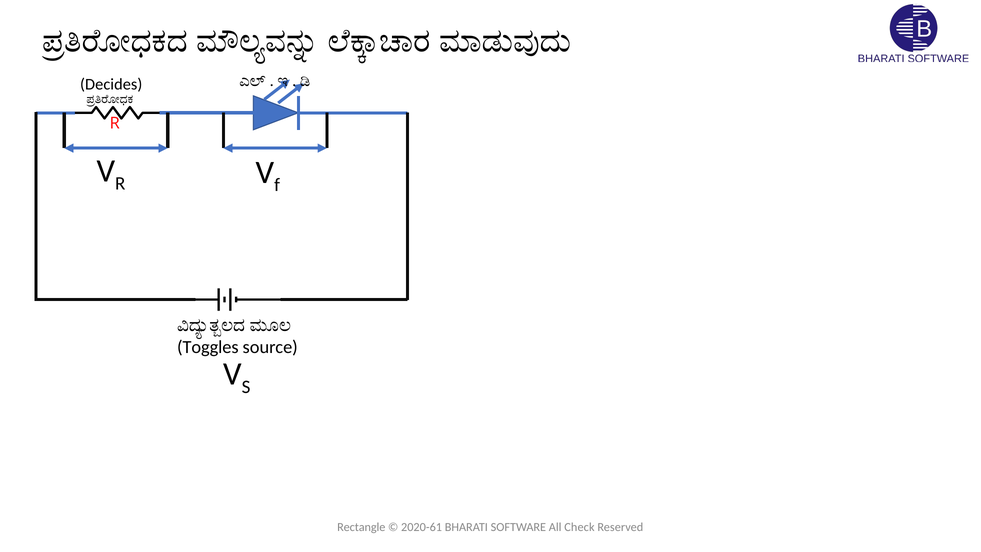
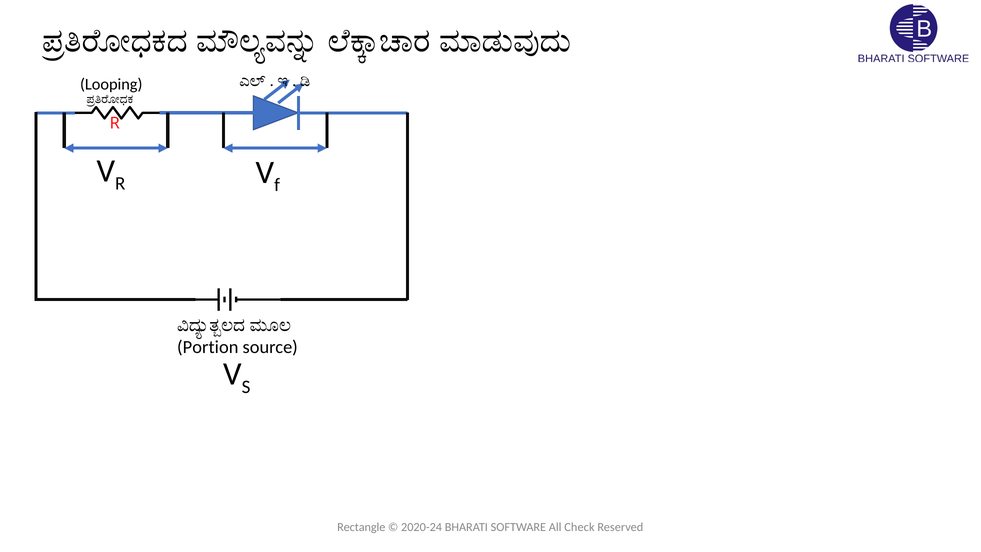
Decides: Decides -> Looping (111, 84)
Toggles: Toggles -> Portion (208, 347)
2020-61: 2020-61 -> 2020-24 (422, 527)
